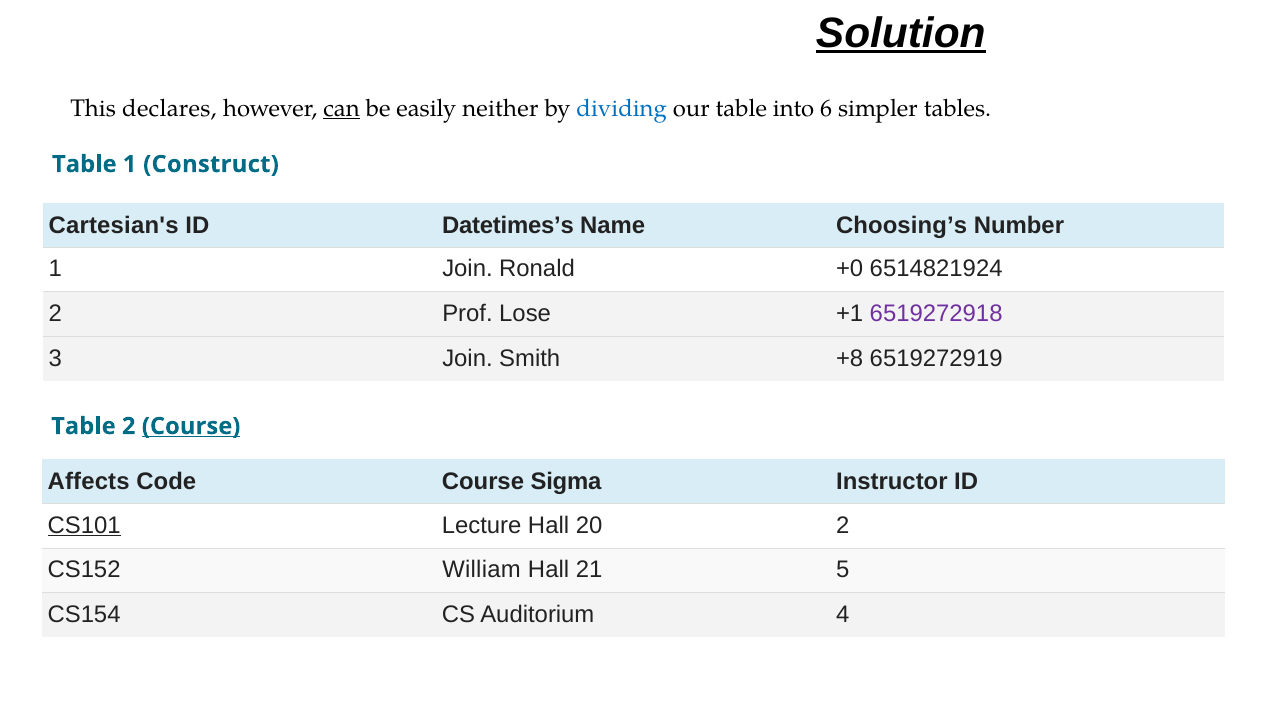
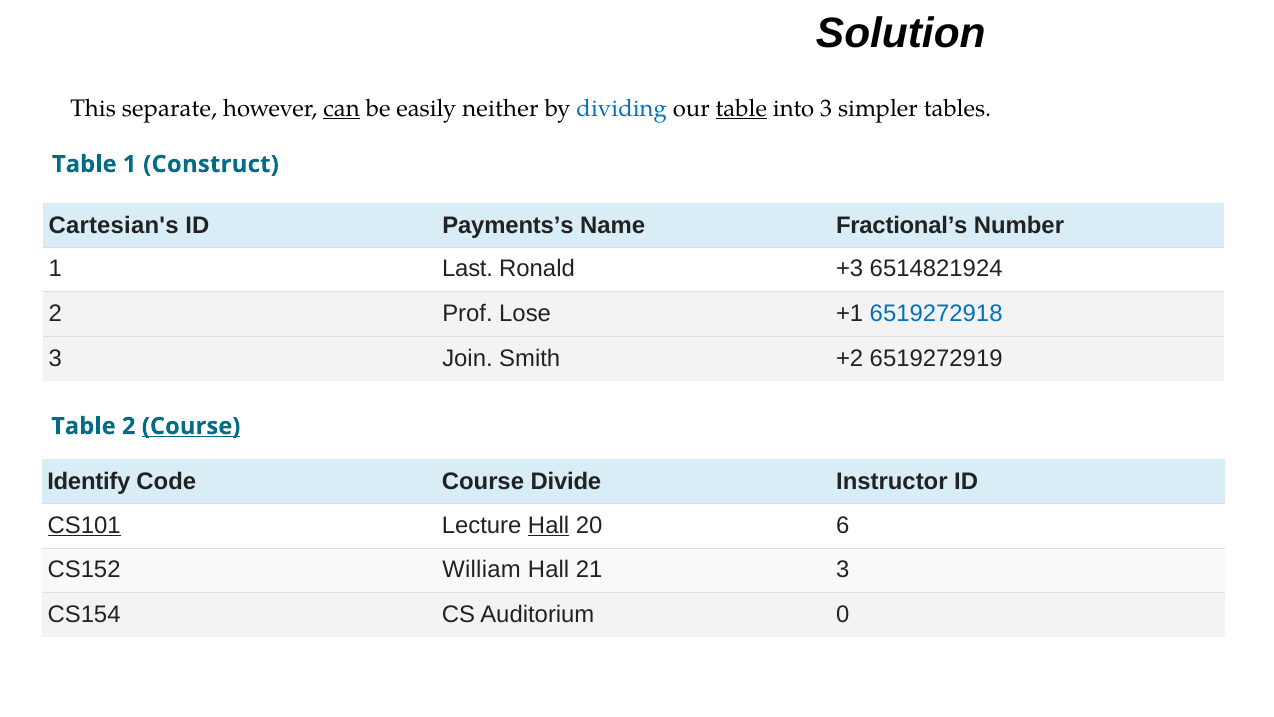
Solution underline: present -> none (901, 33)
declares: declares -> separate (170, 108)
table underline: none -> present (741, 108)
into 6: 6 -> 3 (826, 108)
Datetimes’s: Datetimes’s -> Payments’s (508, 225)
Choosing’s: Choosing’s -> Fractional’s (902, 225)
1 Join: Join -> Last (468, 269)
+0: +0 -> +3 (850, 269)
6519272918 colour: purple -> blue (936, 313)
+8: +8 -> +2 (850, 358)
Affects: Affects -> Identify (89, 481)
Sigma: Sigma -> Divide (566, 481)
Hall underline: none -> present (549, 525)
20 2: 2 -> 6 (843, 525)
21 5: 5 -> 3 (843, 570)
4: 4 -> 0 (843, 614)
